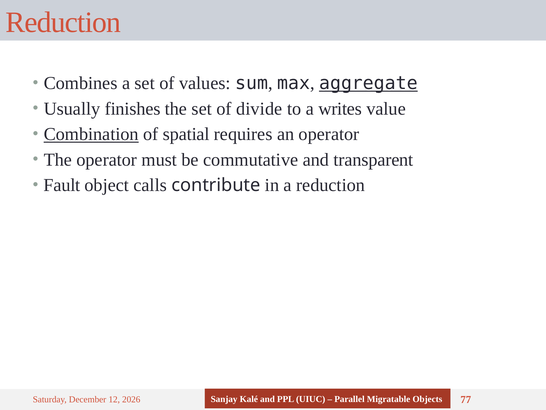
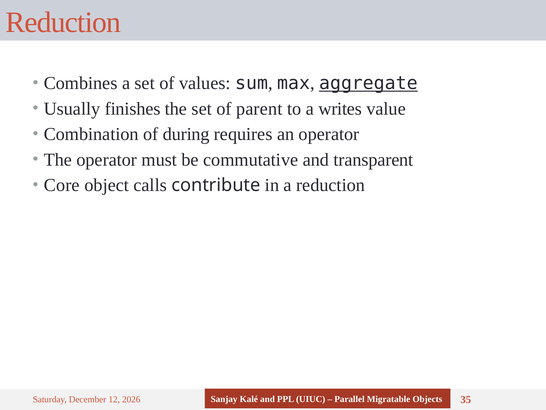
divide: divide -> parent (259, 109)
Combination underline: present -> none (91, 134)
spatial: spatial -> during (186, 134)
Fault: Fault -> Core (62, 185)
77: 77 -> 35 (466, 399)
